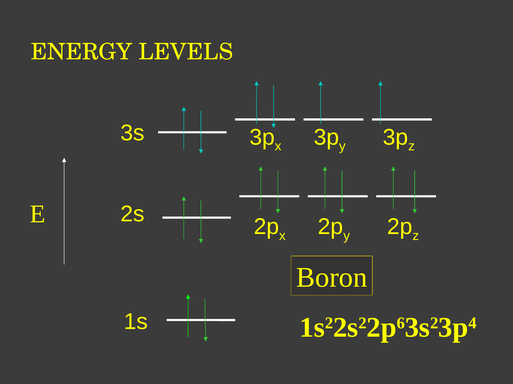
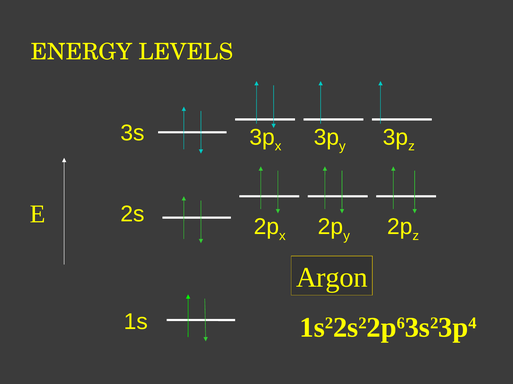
Boron: Boron -> Argon (332, 278)
